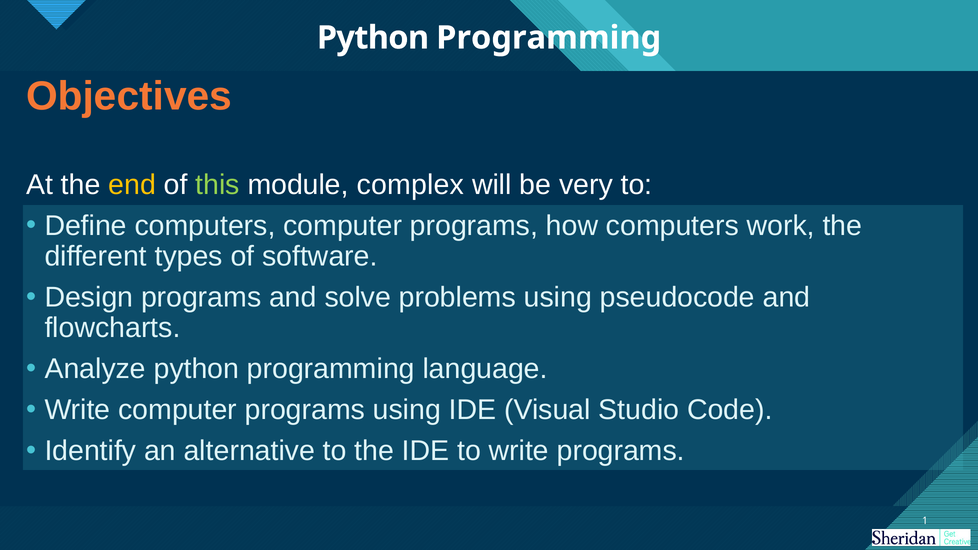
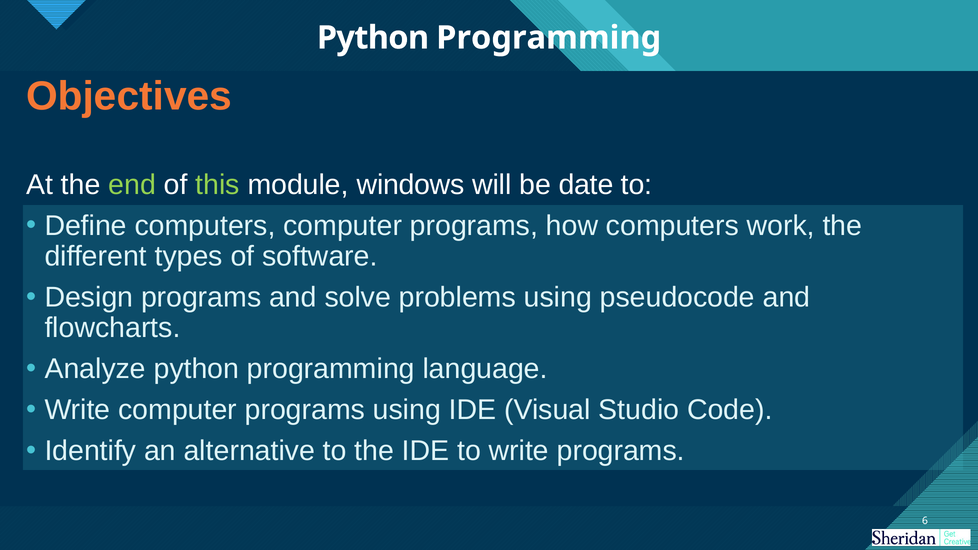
end colour: yellow -> light green (132, 185)
complex: complex -> windows (411, 185)
very: very -> date (586, 185)
1: 1 -> 6 (925, 521)
